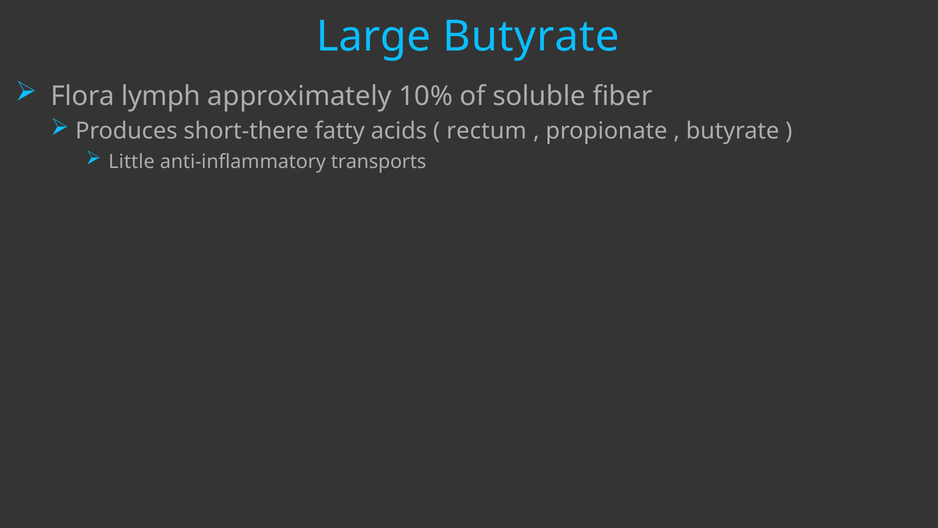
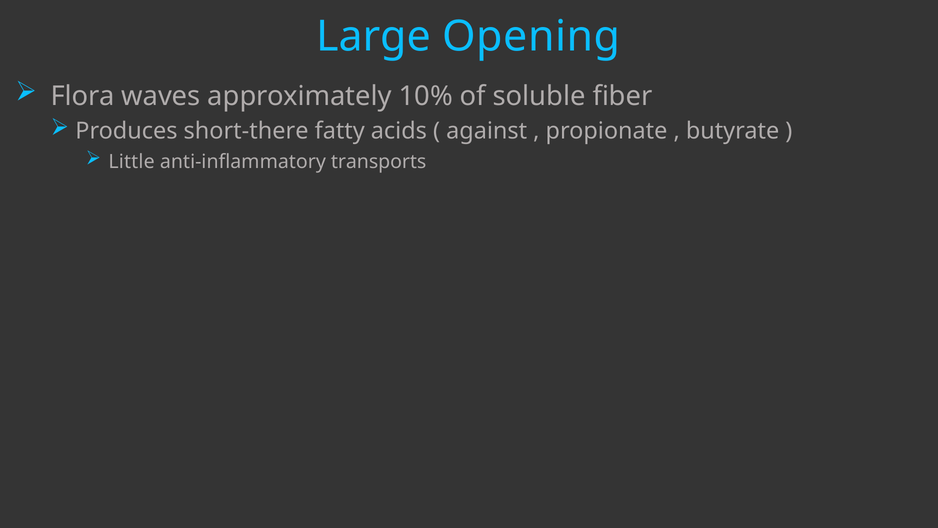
Large Butyrate: Butyrate -> Opening (531, 36)
lymph: lymph -> waves (161, 96)
rectum: rectum -> against (487, 131)
